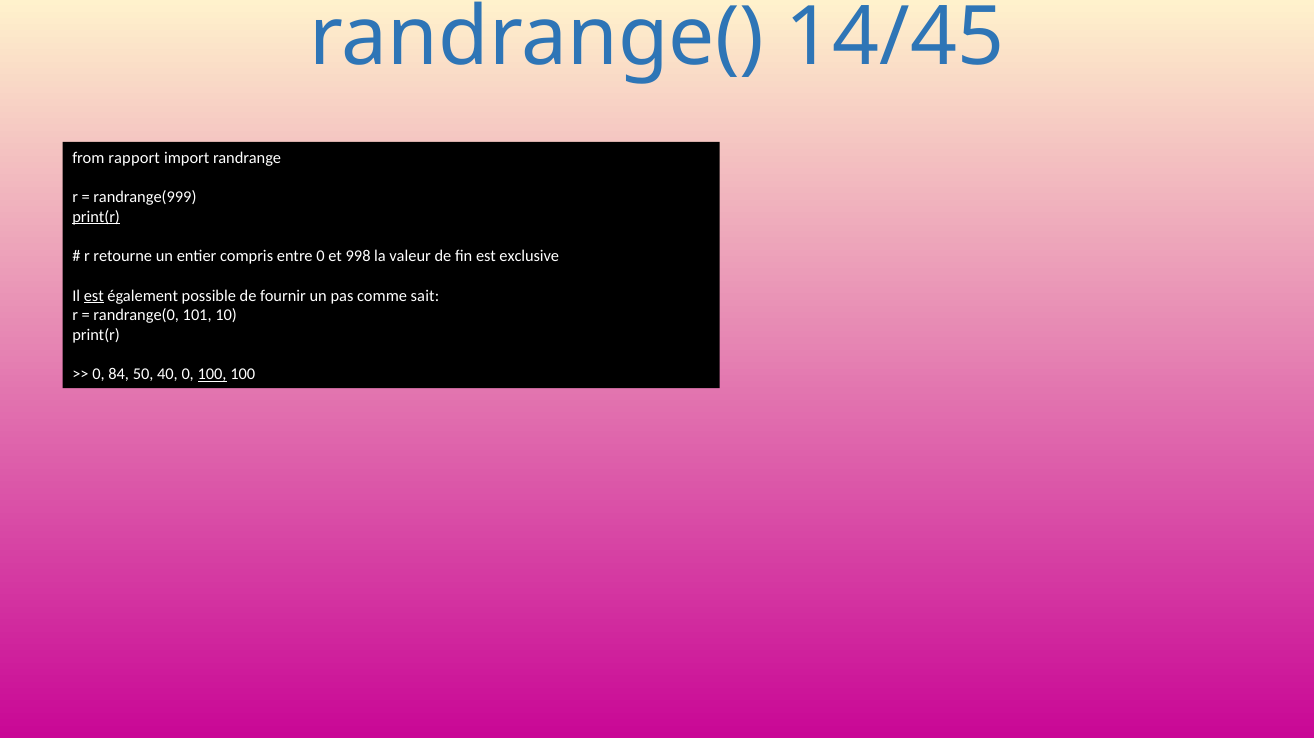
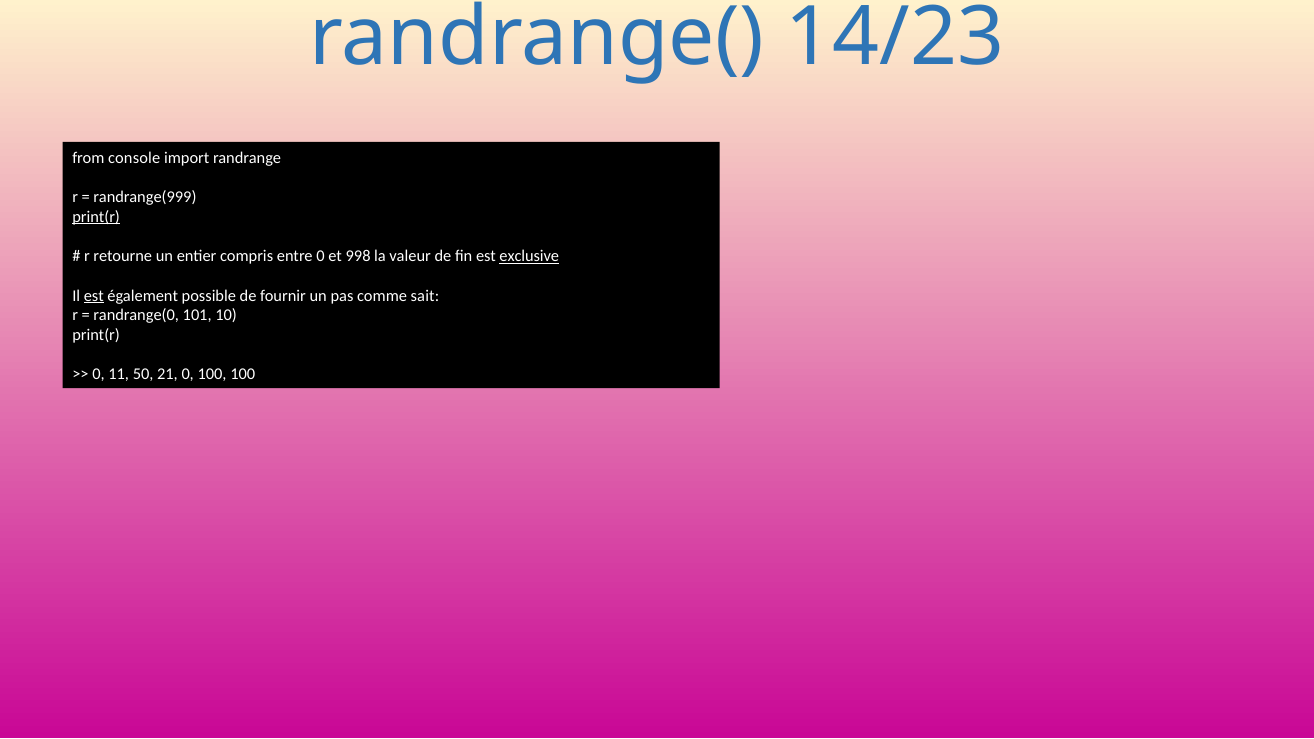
14/45: 14/45 -> 14/23 (895, 38)
rapport: rapport -> console (134, 158)
exclusive underline: none -> present (529, 256)
84: 84 -> 11 (119, 375)
40: 40 -> 21 (167, 375)
100 underline: present -> none (212, 375)
